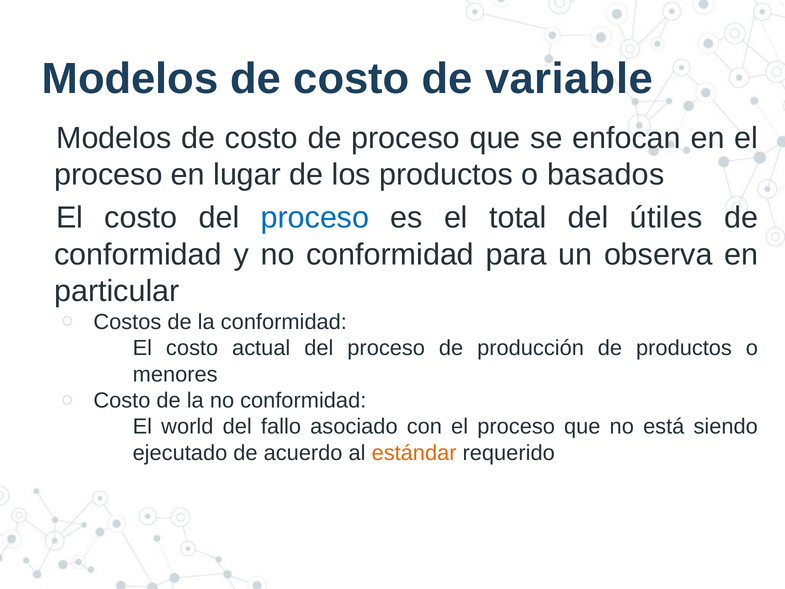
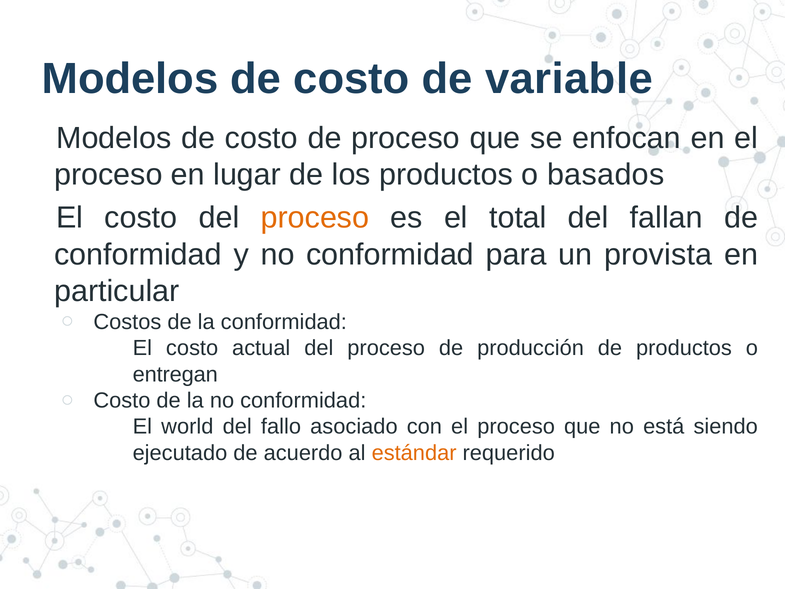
proceso colour: blue -> orange (315, 218)
útiles: útiles -> fallan (666, 218)
observa: observa -> provista (658, 254)
menores: menores -> entregan (175, 374)
